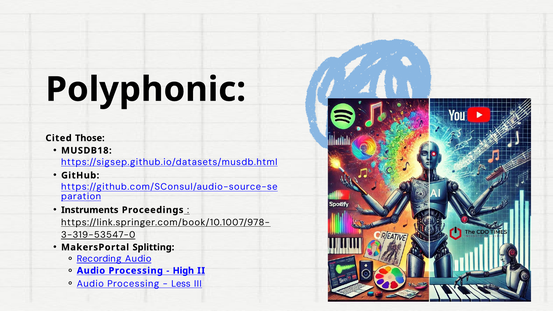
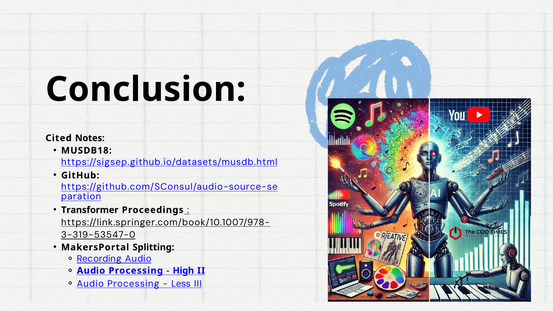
Polyphonic: Polyphonic -> Conclusion (146, 89)
Those: Those -> Notes (90, 138)
Instruments: Instruments -> Transformer (90, 210)
